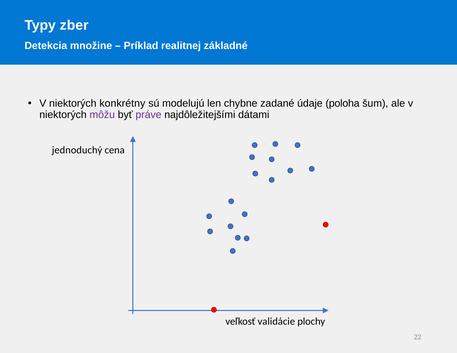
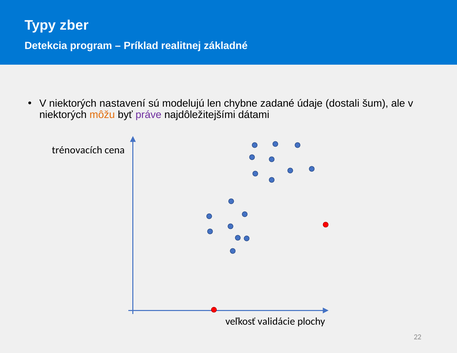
množine: množine -> program (91, 46)
konkrétny: konkrétny -> nastavení (122, 103)
poloha: poloha -> dostali (342, 103)
môžu colour: purple -> orange (102, 115)
jednoduchý: jednoduchý -> trénovacích (77, 150)
